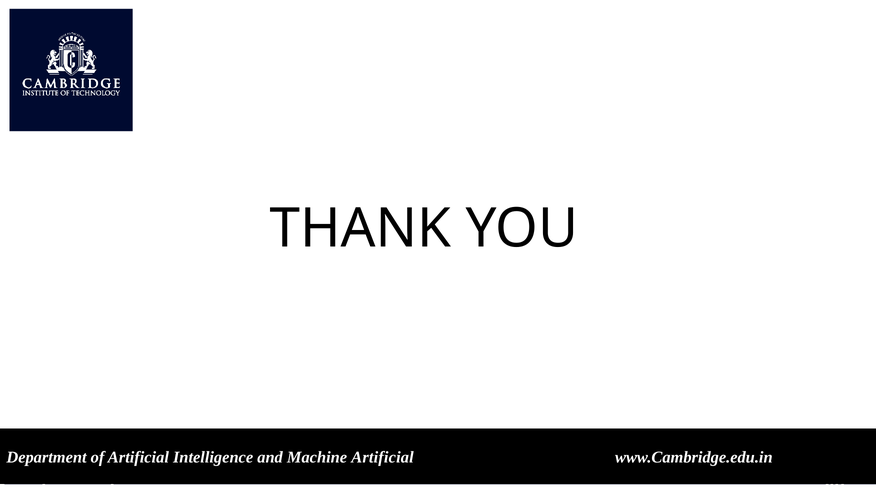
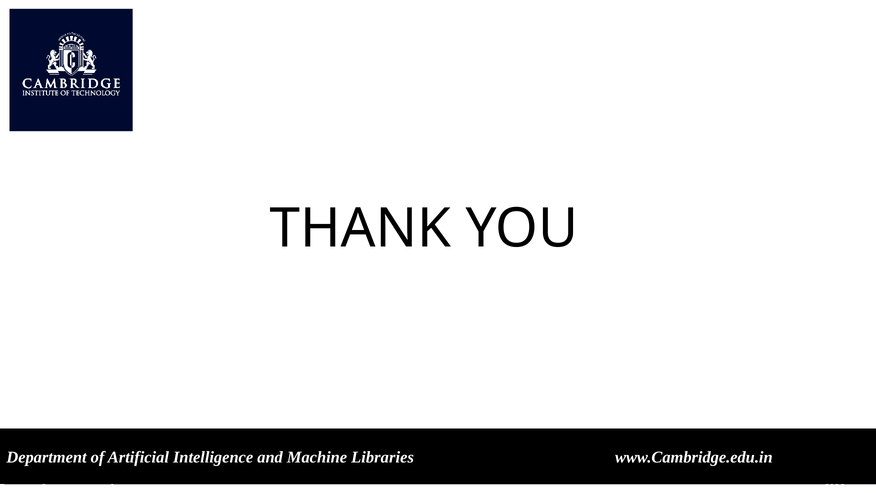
Artificial: Artificial -> Libraries (383, 457)
